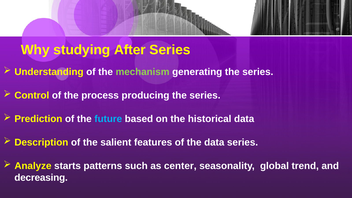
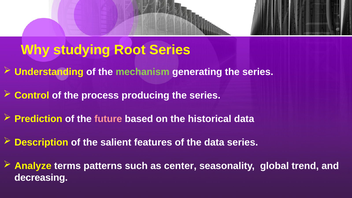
After: After -> Root (130, 50)
future colour: light blue -> pink (108, 119)
starts: starts -> terms (68, 166)
